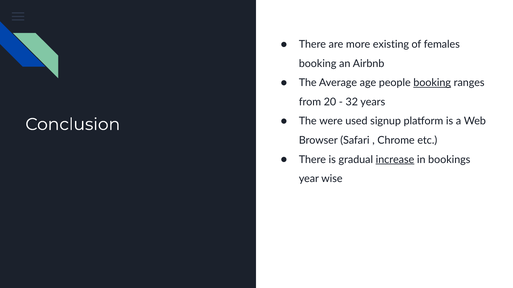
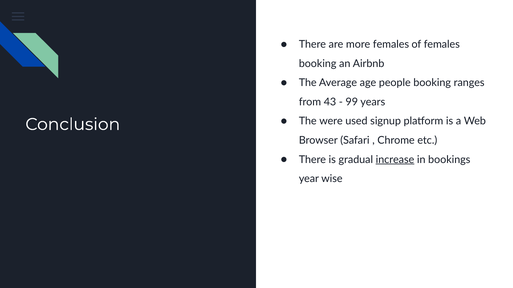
more existing: existing -> females (391, 44)
booking underline: present -> none (432, 83)
20: 20 -> 43 (330, 102)
32: 32 -> 99 (352, 102)
